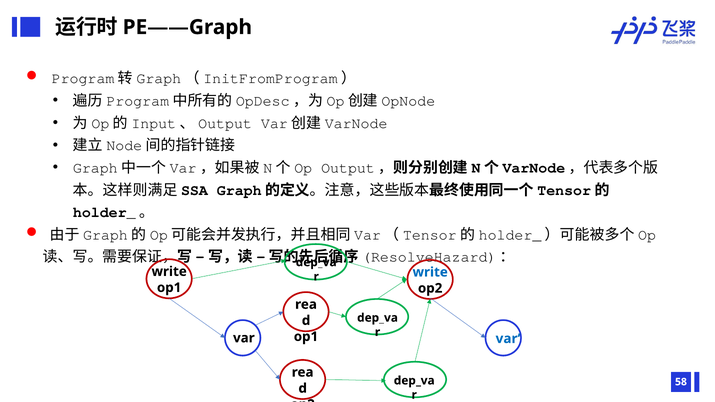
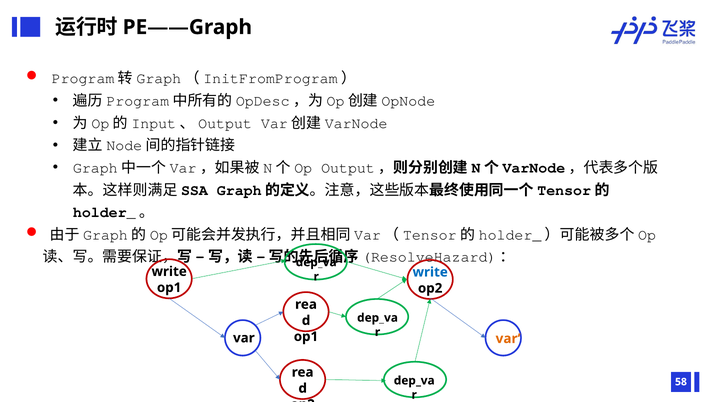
var colour: blue -> orange (508, 339)
